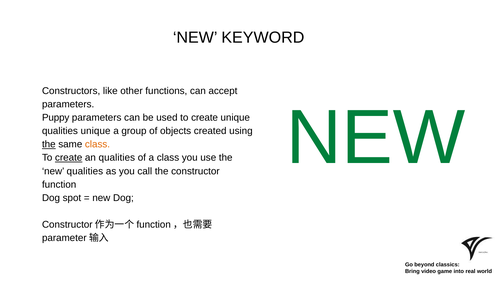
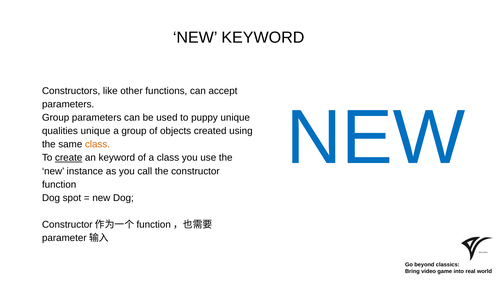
NEW colour: green -> blue (376, 138)
Puppy: Puppy -> Group (56, 118)
used to create: create -> puppy (204, 118)
the underline: present -> none (49, 144)
an qualities: qualities -> keyword (117, 158)
new qualities: qualities -> instance (85, 171)
